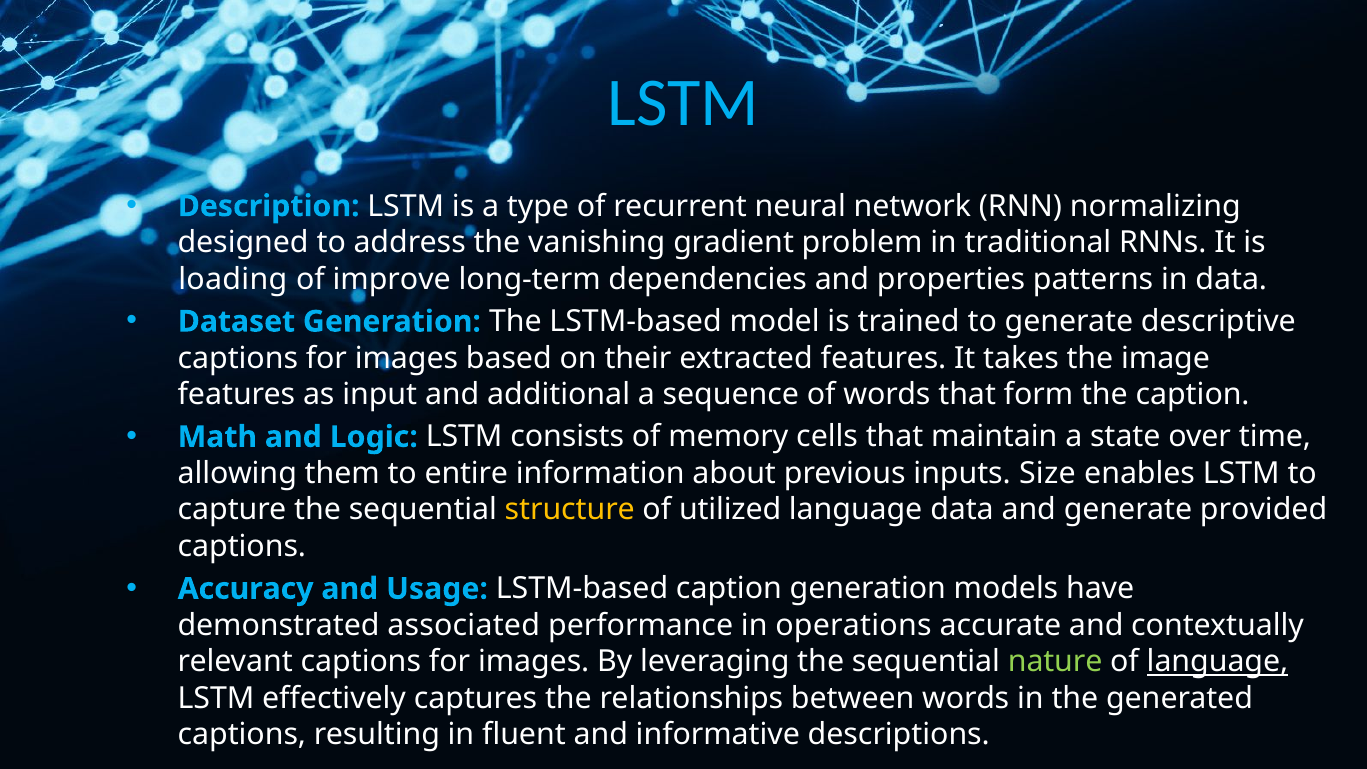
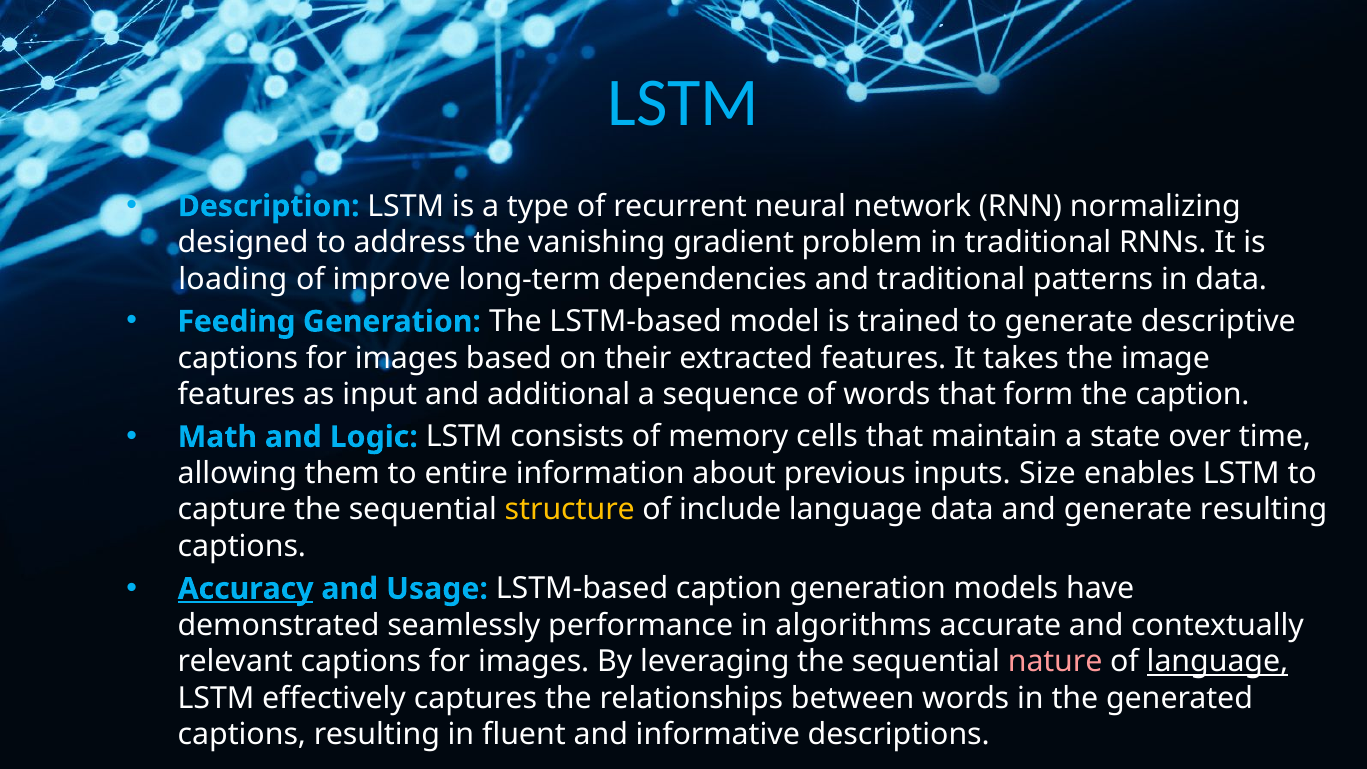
and properties: properties -> traditional (951, 279)
Dataset: Dataset -> Feeding (237, 322)
utilized: utilized -> include (730, 510)
generate provided: provided -> resulting (1264, 510)
Accuracy underline: none -> present (246, 589)
associated: associated -> seamlessly (464, 625)
operations: operations -> algorithms (854, 625)
nature colour: light green -> pink (1055, 662)
